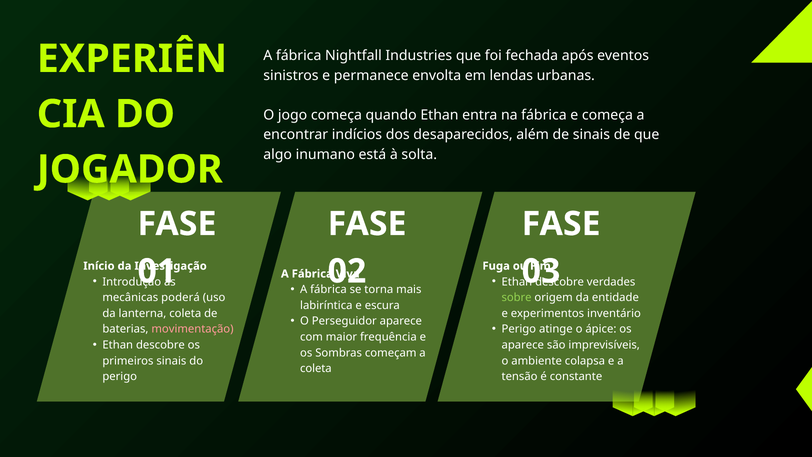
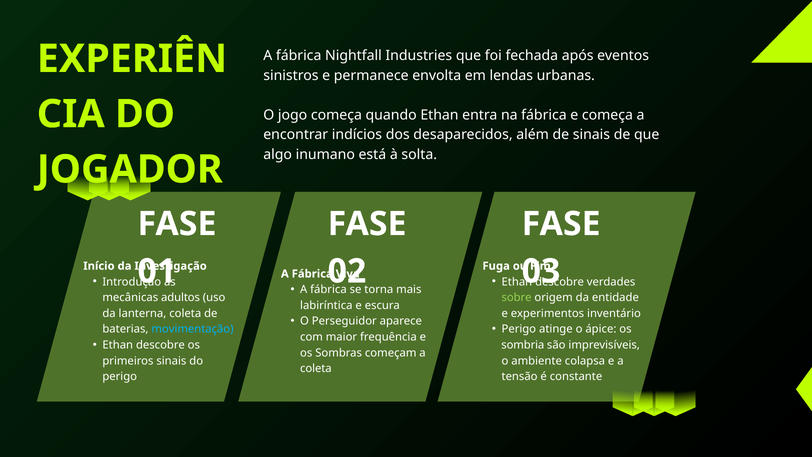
poderá: poderá -> adultos (181, 297)
movimentação colour: pink -> light blue (192, 329)
aparece: aparece -> sombria (523, 345)
